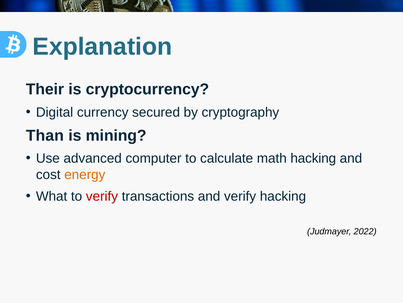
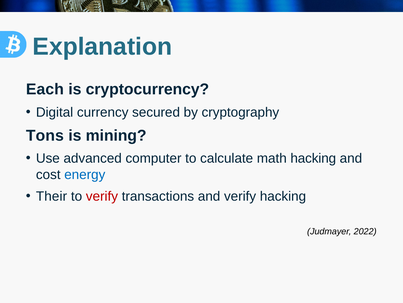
Their: Their -> Each (45, 89)
Than: Than -> Tons (45, 135)
energy colour: orange -> blue (85, 174)
What: What -> Their (52, 196)
